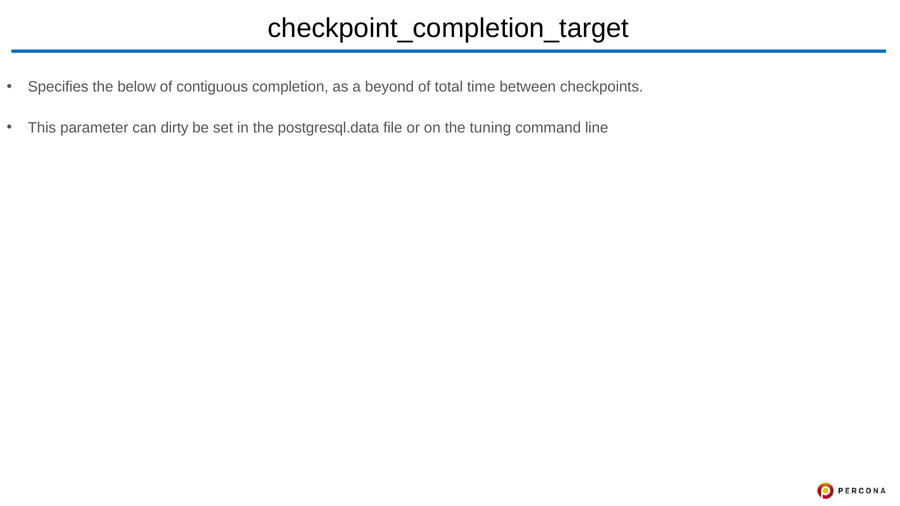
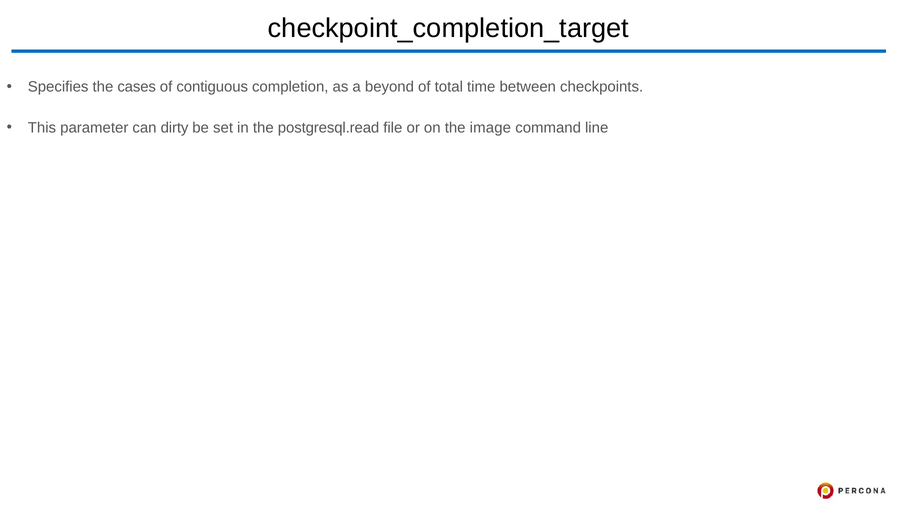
below: below -> cases (137, 87)
postgresql.data: postgresql.data -> postgresql.read (329, 128)
tuning: tuning -> image (490, 128)
